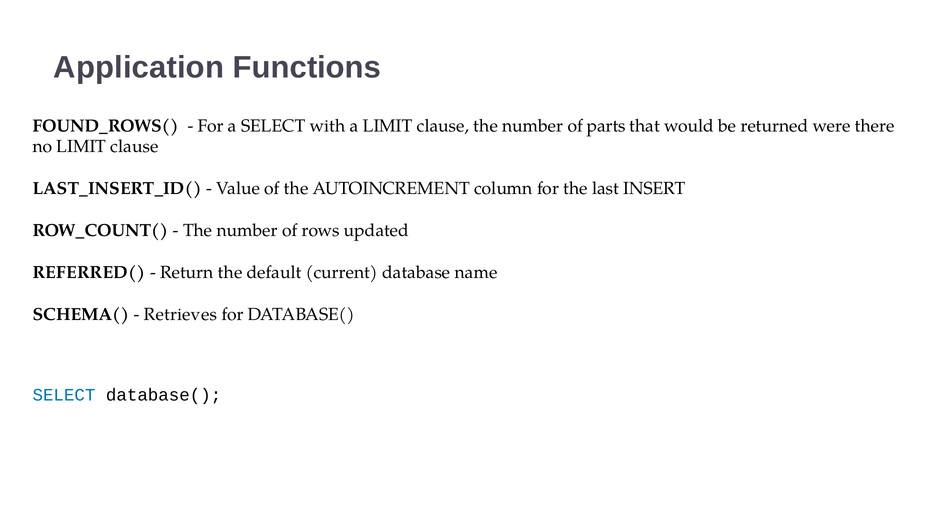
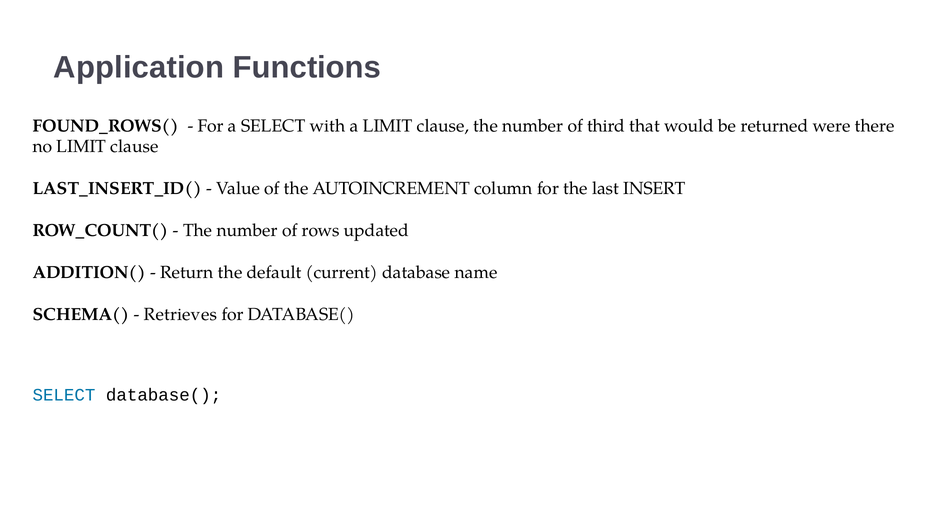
parts: parts -> third (606, 126)
REFERRED(: REFERRED( -> ADDITION( (89, 273)
